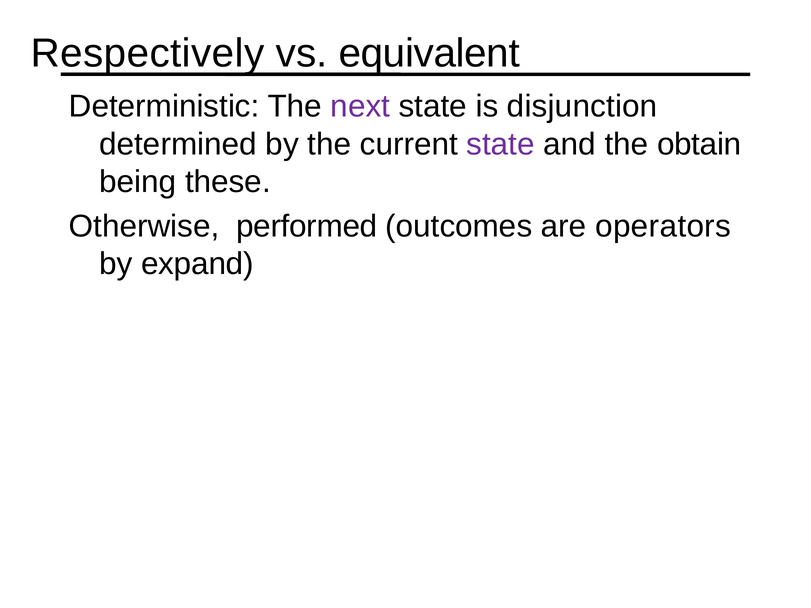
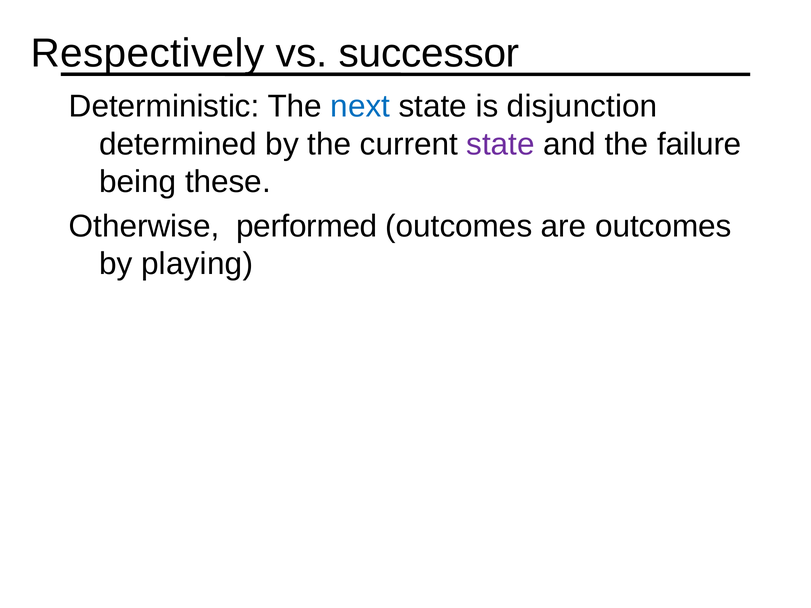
equivalent: equivalent -> successor (429, 54)
next colour: purple -> blue (360, 106)
obtain: obtain -> failure (699, 144)
are operators: operators -> outcomes (663, 226)
expand: expand -> playing (197, 264)
